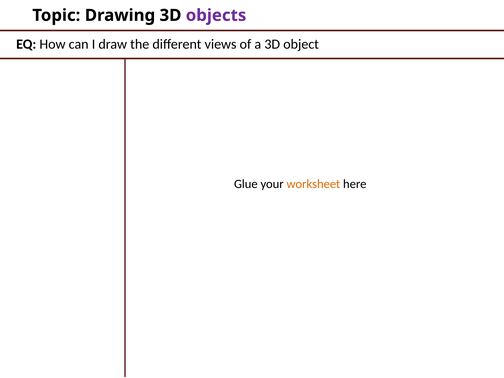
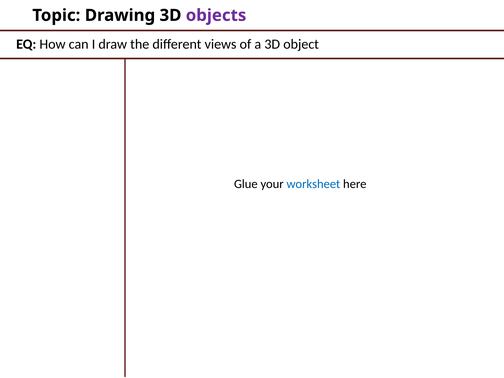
worksheet colour: orange -> blue (313, 184)
